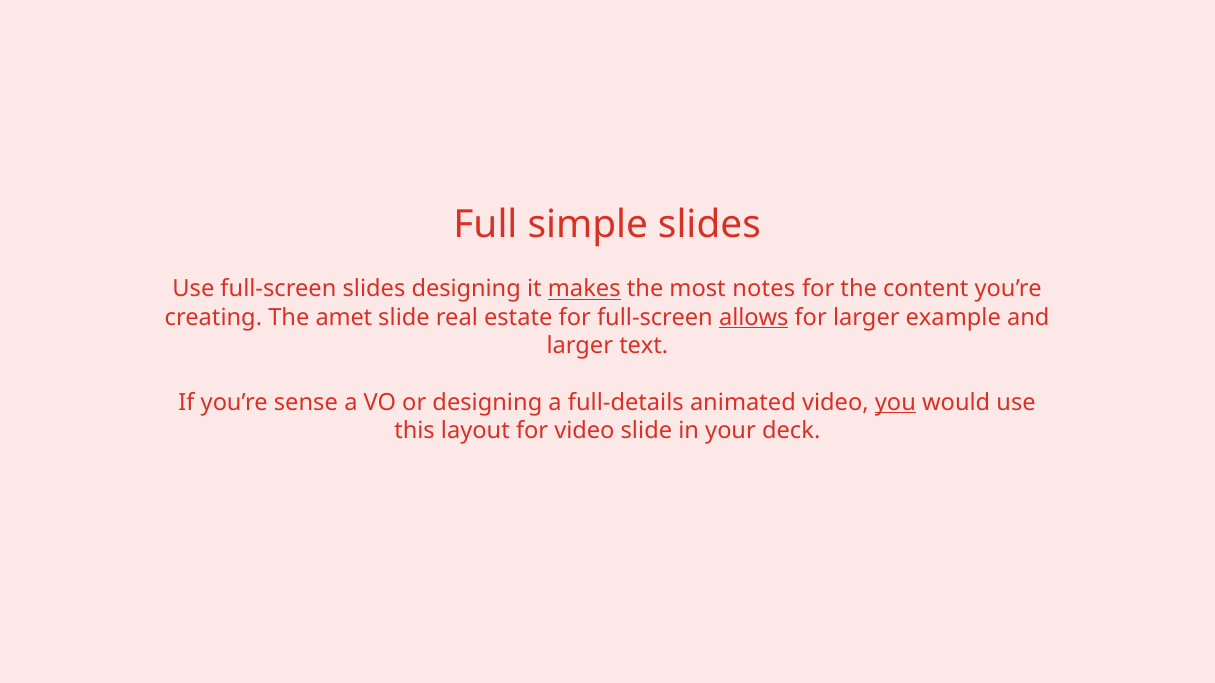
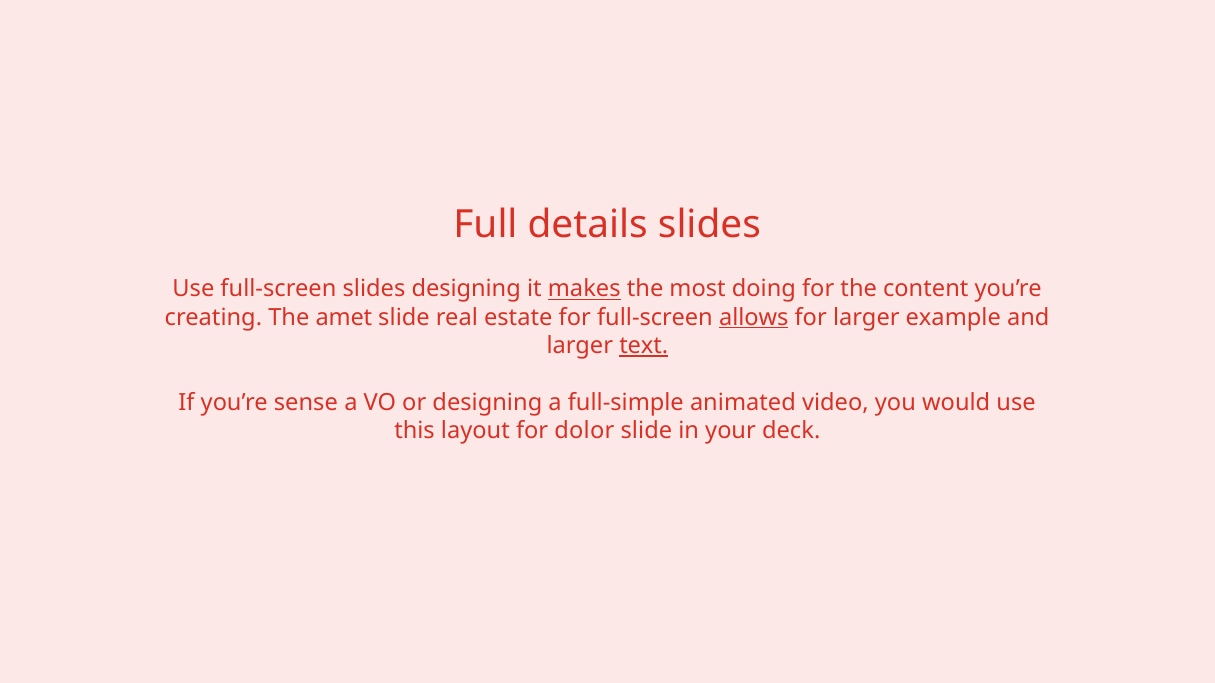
simple: simple -> details (588, 225)
notes: notes -> doing (764, 289)
text underline: none -> present (644, 346)
full-details: full-details -> full-simple (626, 403)
you underline: present -> none (895, 403)
for video: video -> dolor (584, 431)
